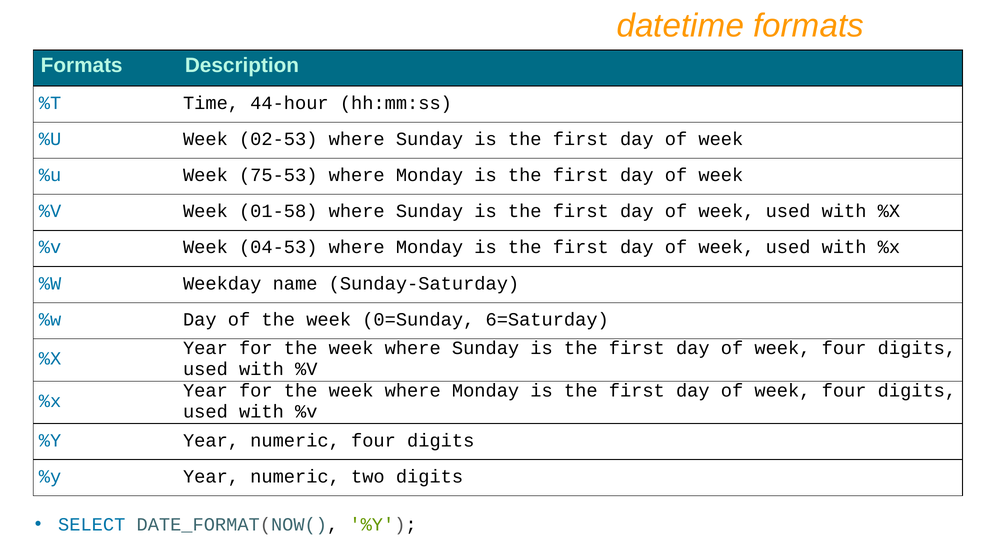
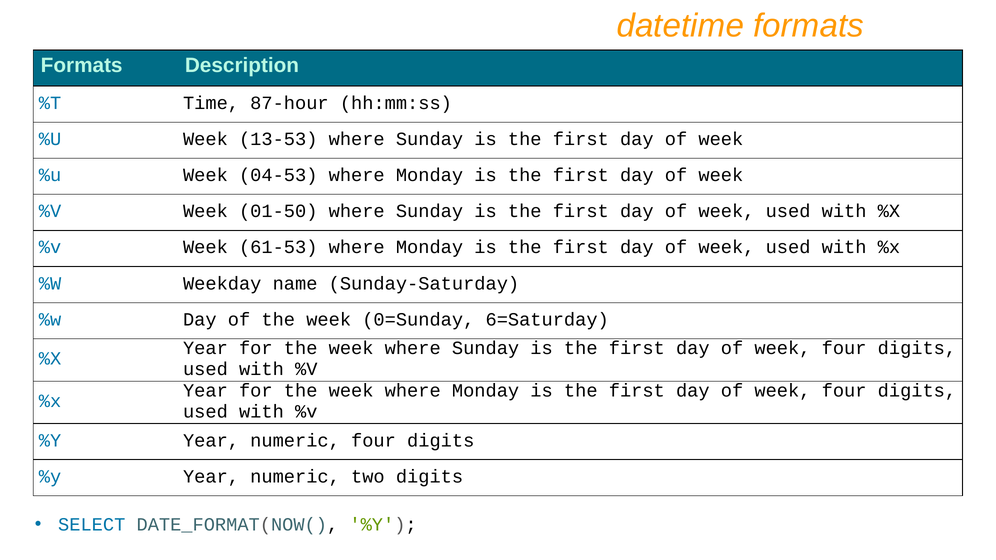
44-hour: 44-hour -> 87-hour (289, 103)
02-53: 02-53 -> 13-53 (278, 139)
75-53: 75-53 -> 04-53 (278, 175)
01-58: 01-58 -> 01-50 (278, 211)
04-53: 04-53 -> 61-53 (278, 247)
